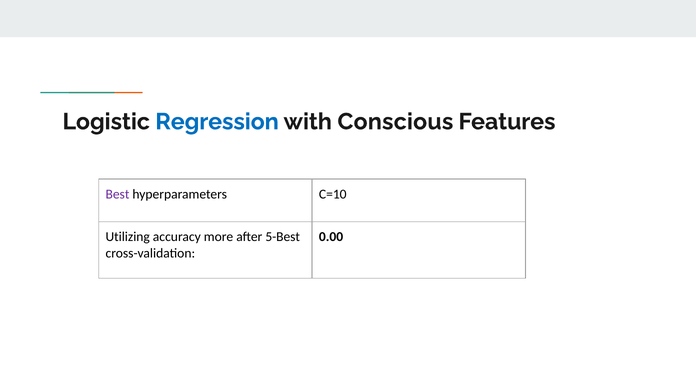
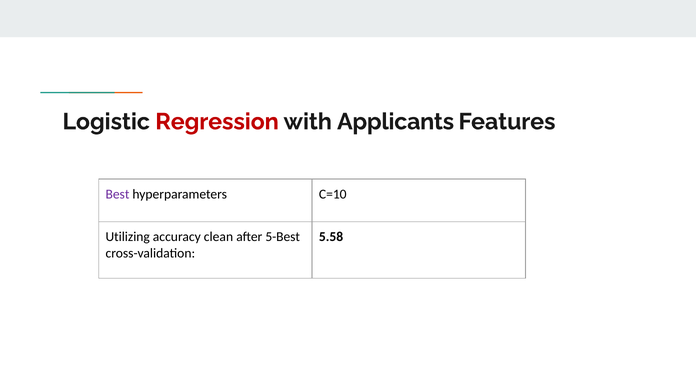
Regression colour: blue -> red (217, 121)
Conscious: Conscious -> Applicants (396, 121)
more: more -> clean (218, 237)
0.00: 0.00 -> 5.58 (331, 237)
